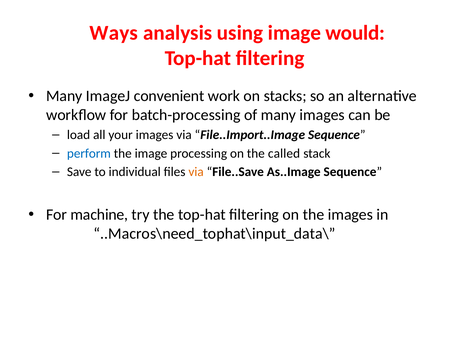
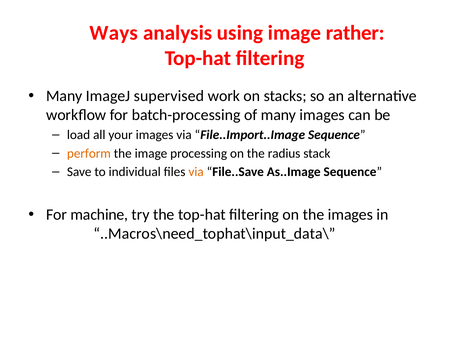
would: would -> rather (355, 33)
convenient: convenient -> supervised (169, 96)
perform colour: blue -> orange (89, 153)
called: called -> radius (284, 153)
